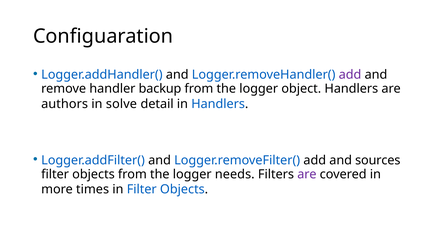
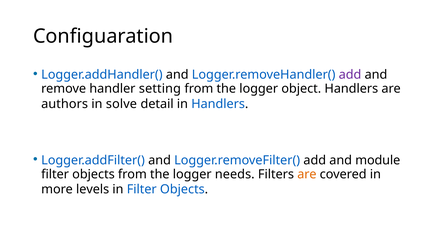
backup: backup -> setting (160, 89)
sources: sources -> module (378, 160)
are colour: purple -> orange (307, 174)
times: times -> levels (93, 190)
